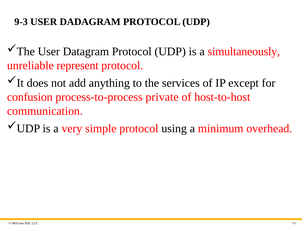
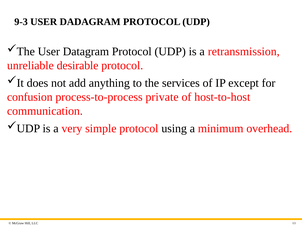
simultaneously: simultaneously -> retransmission (244, 52)
represent: represent -> desirable (78, 66)
